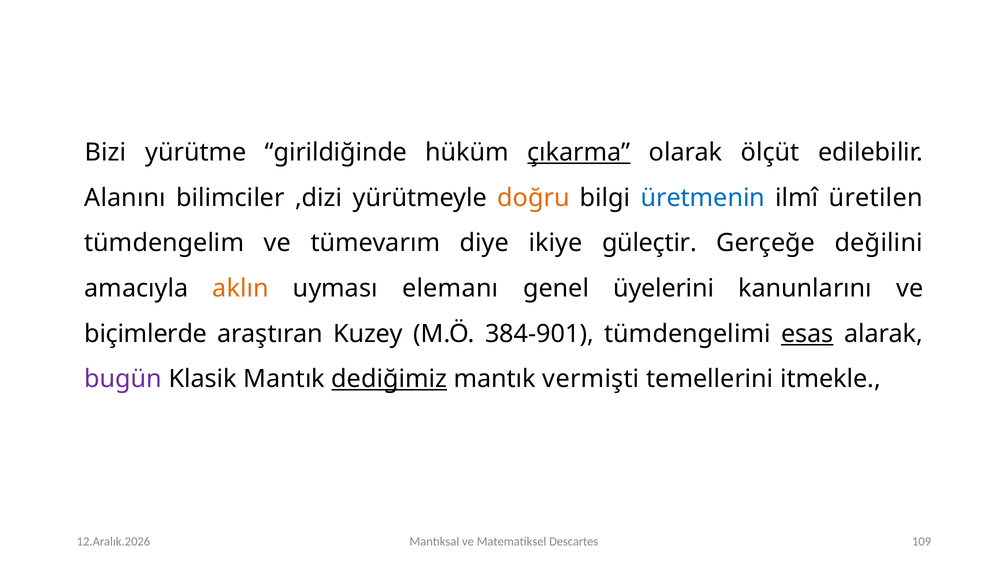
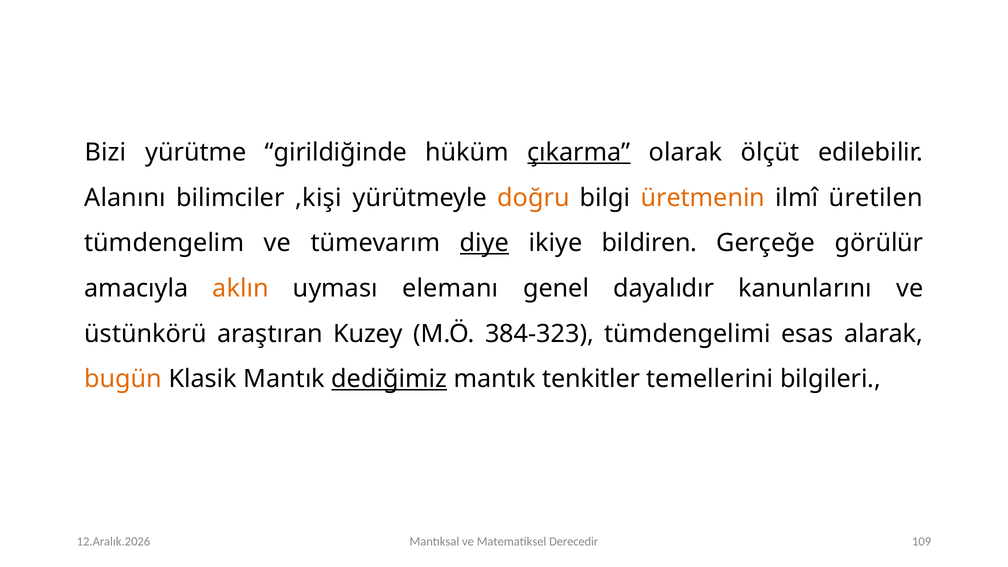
,dizi: ,dizi -> ,kişi (319, 198)
üretmenin colour: blue -> orange (703, 198)
diye underline: none -> present (484, 243)
güleçtir: güleçtir -> bildiren (649, 243)
değilini: değilini -> görülür (879, 243)
üyelerini: üyelerini -> dayalıdır (664, 288)
biçimlerde: biçimlerde -> üstünkörü (146, 334)
384-901: 384-901 -> 384-323 (539, 334)
esas underline: present -> none (807, 334)
bugün colour: purple -> orange (123, 379)
vermişti: vermişti -> tenkitler (591, 379)
itmekle: itmekle -> bilgileri (830, 379)
Descartes: Descartes -> Derecedir (574, 541)
